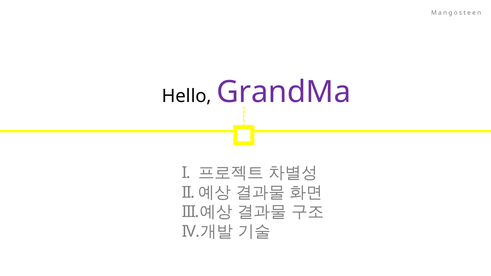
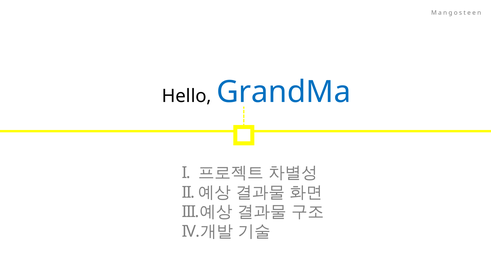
GrandMa colour: purple -> blue (284, 92)
